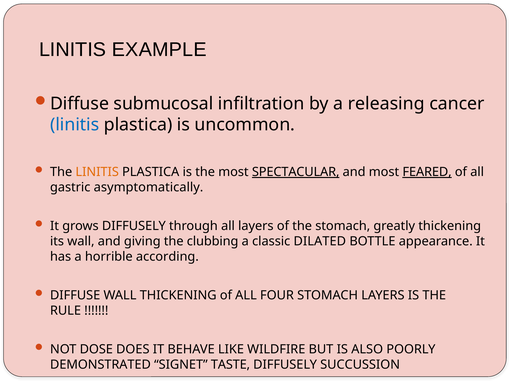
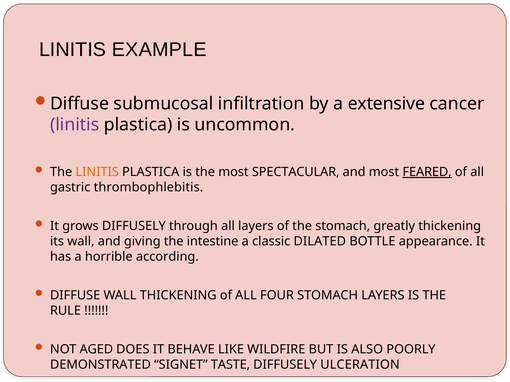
releasing: releasing -> extensive (386, 104)
linitis colour: blue -> purple (75, 125)
SPECTACULAR underline: present -> none (296, 172)
asymptomatically: asymptomatically -> thrombophlebitis (148, 188)
clubbing: clubbing -> intestine (213, 242)
DOSE: DOSE -> AGED (96, 350)
SUCCUSSION: SUCCUSSION -> ULCERATION (360, 365)
